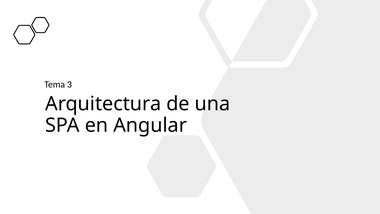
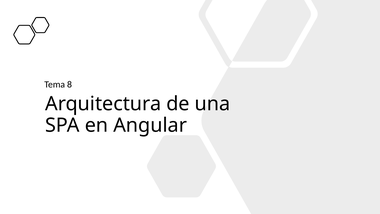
3: 3 -> 8 (70, 84)
